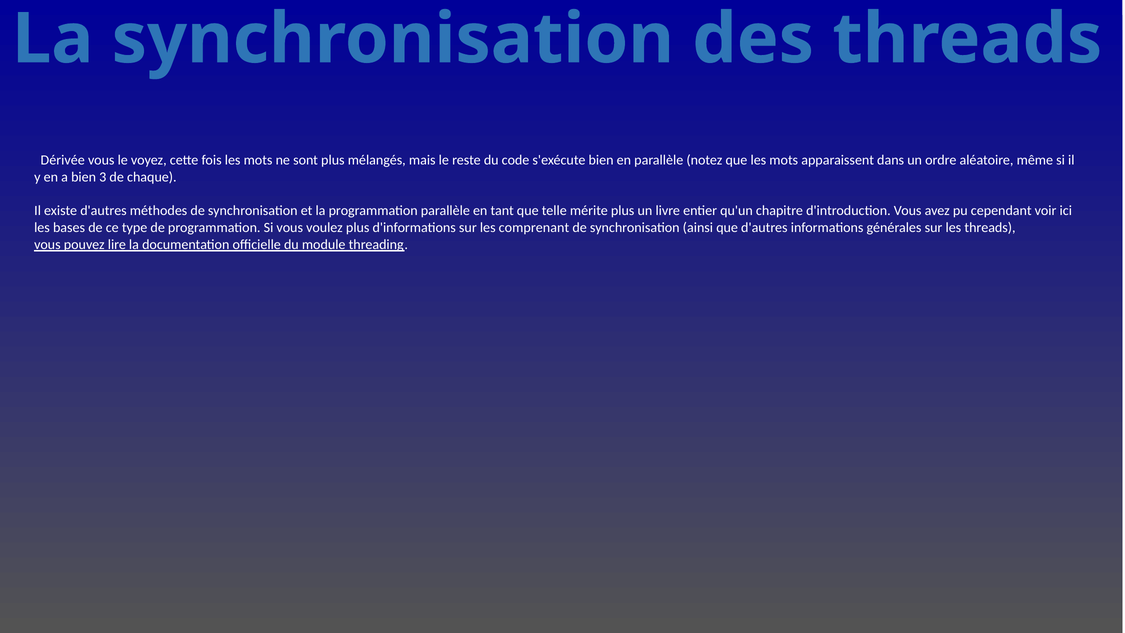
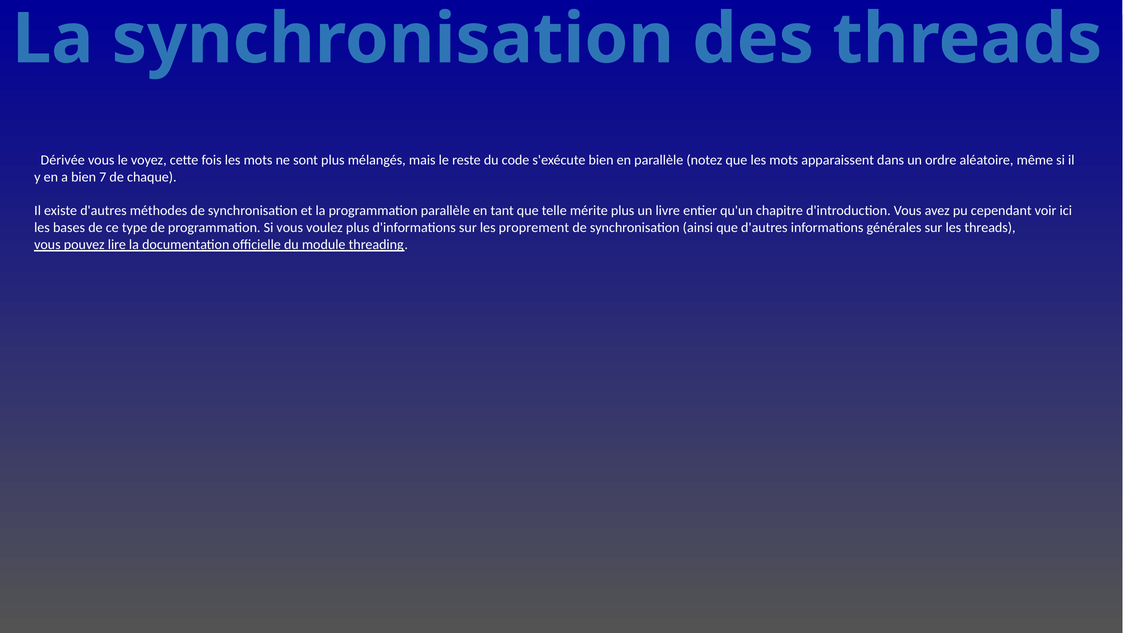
3: 3 -> 7 (103, 177)
comprenant: comprenant -> proprement (534, 227)
